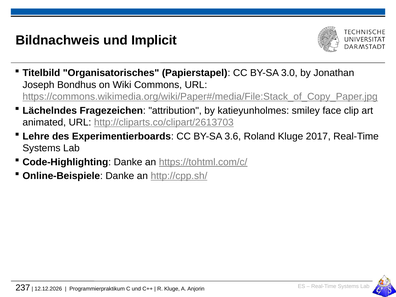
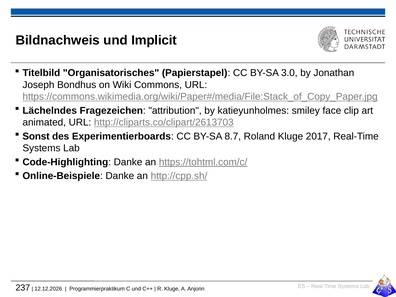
Lehre: Lehre -> Sonst (36, 136)
3.6: 3.6 -> 8.7 (233, 136)
